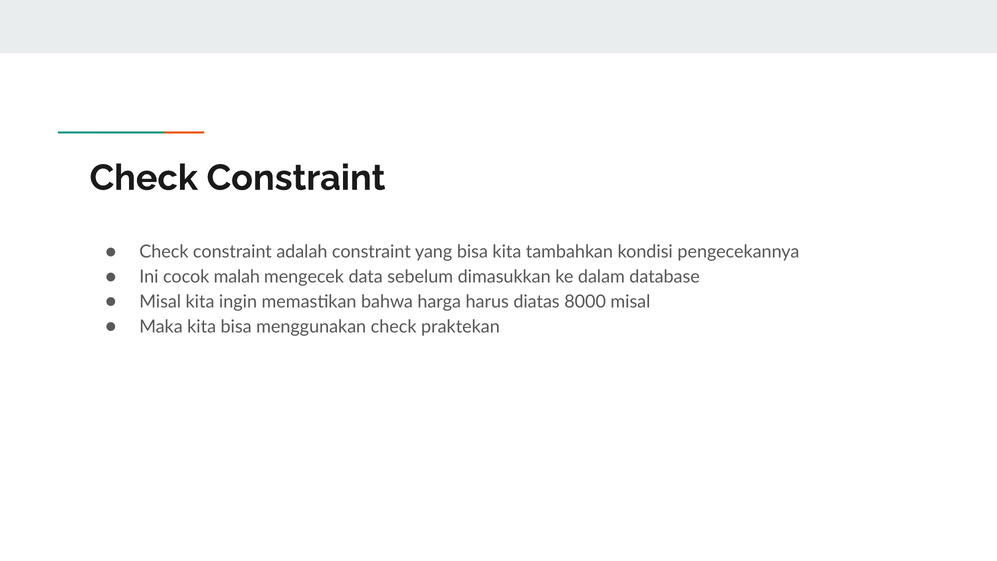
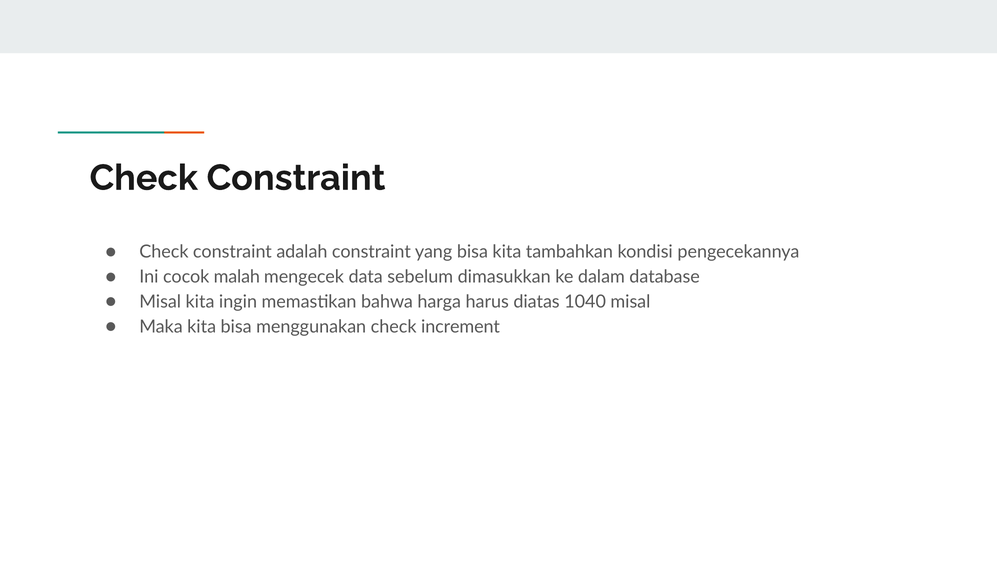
8000: 8000 -> 1040 (585, 302)
praktekan: praktekan -> increment (460, 326)
